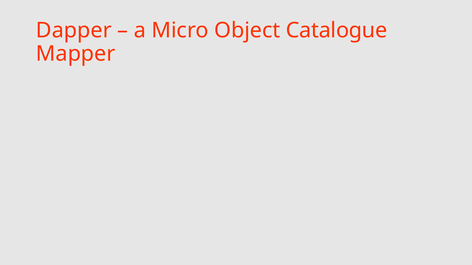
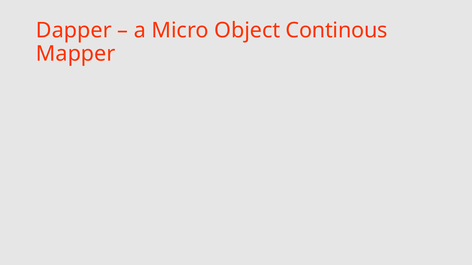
Catalogue: Catalogue -> Continous (337, 31)
